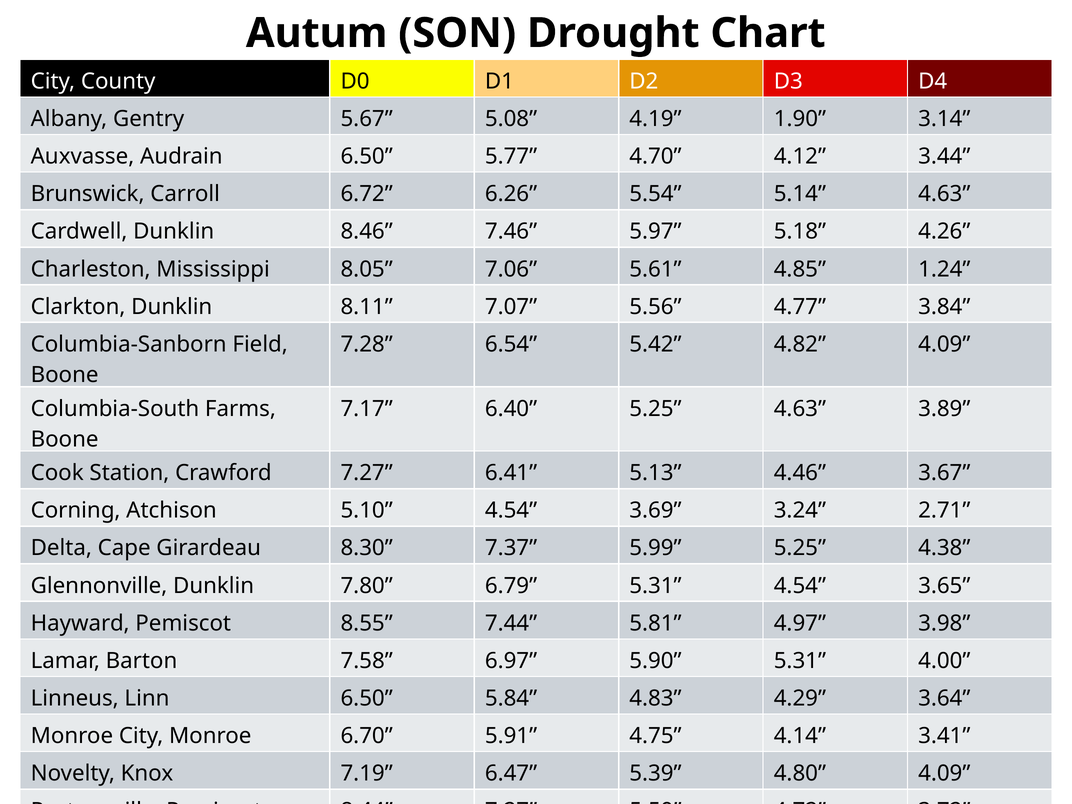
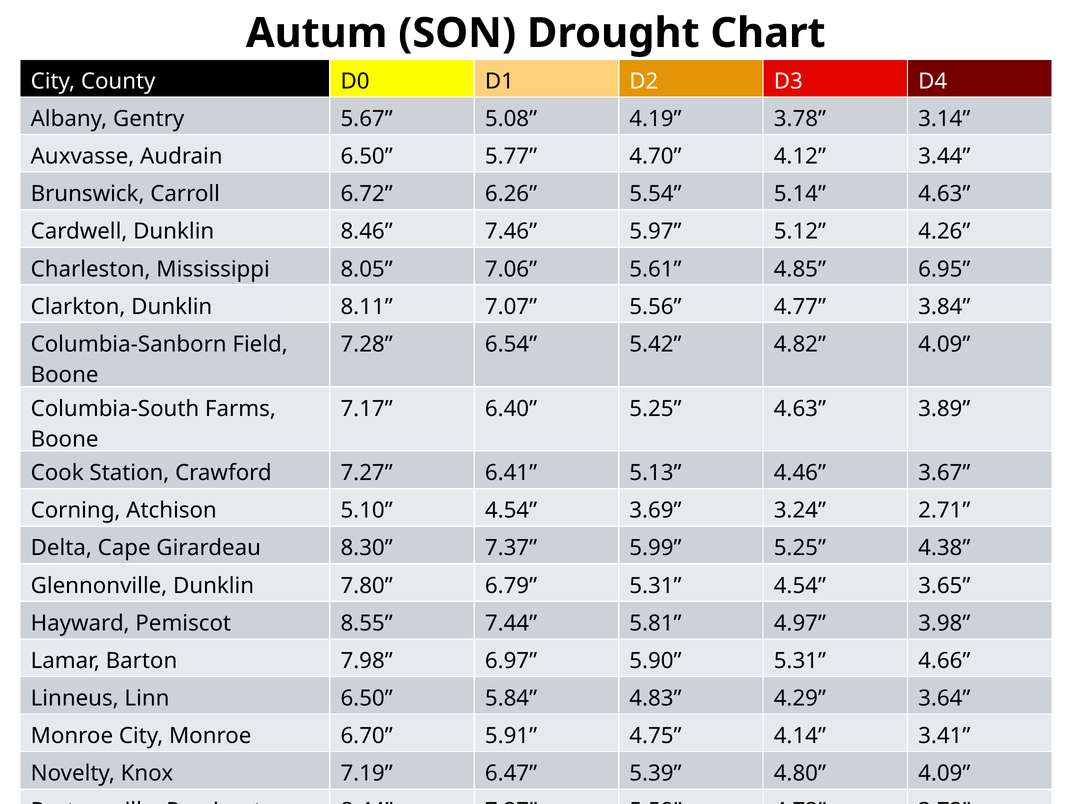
1.90: 1.90 -> 3.78 (800, 119)
5.18: 5.18 -> 5.12 (800, 232)
1.24: 1.24 -> 6.95 (944, 269)
7.58: 7.58 -> 7.98 (367, 661)
4.00: 4.00 -> 4.66 (944, 661)
